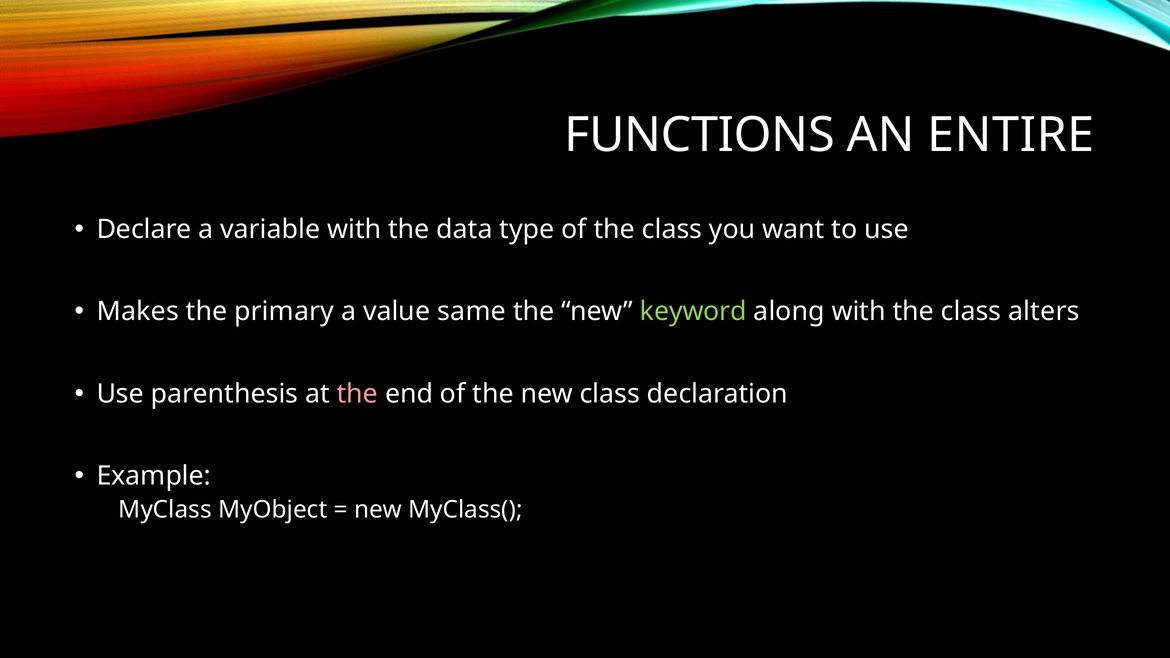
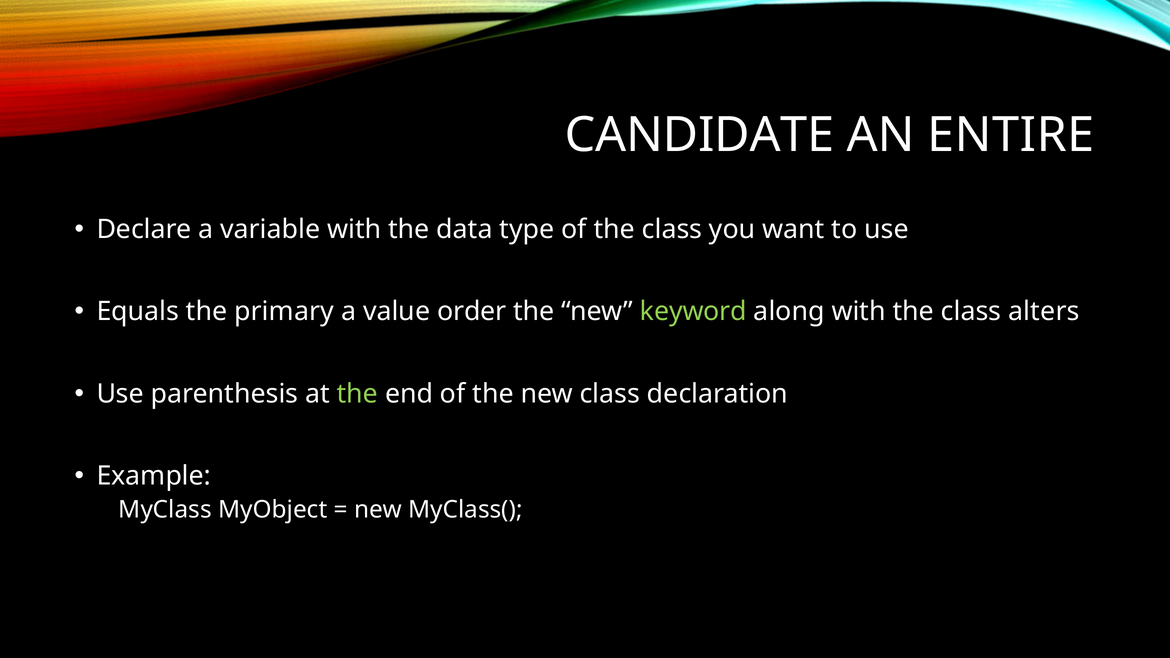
FUNCTIONS: FUNCTIONS -> CANDIDATE (700, 135)
Makes: Makes -> Equals (138, 312)
same: same -> order (472, 312)
the colour: pink -> light green (357, 394)
